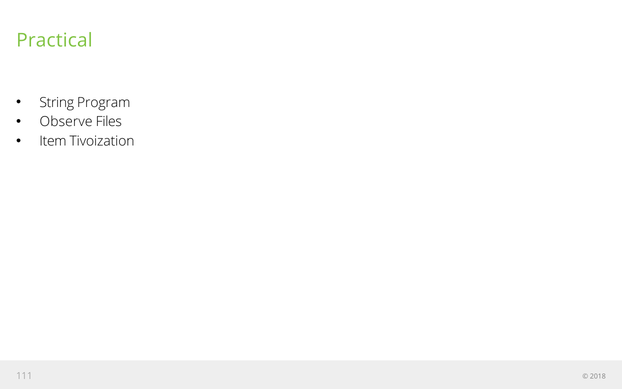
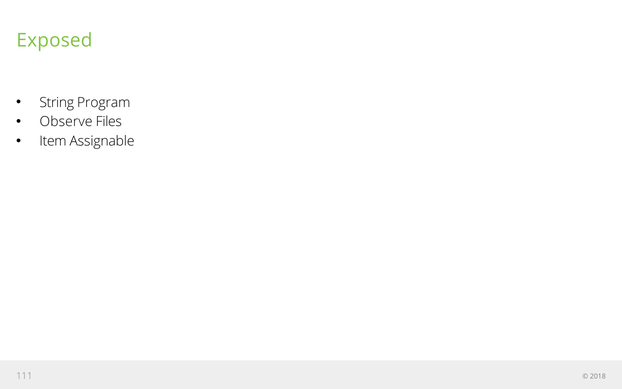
Practical: Practical -> Exposed (54, 40)
Tivoization: Tivoization -> Assignable (102, 141)
